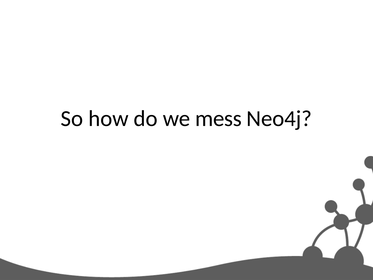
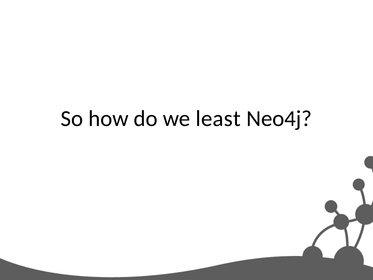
mess: mess -> least (218, 118)
